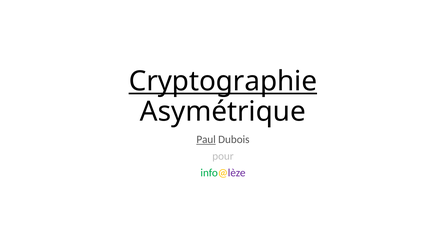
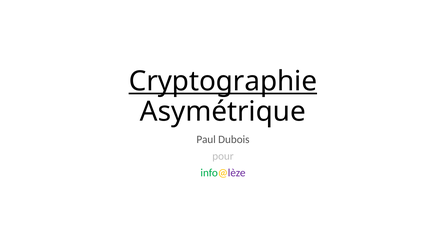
Paul underline: present -> none (206, 139)
